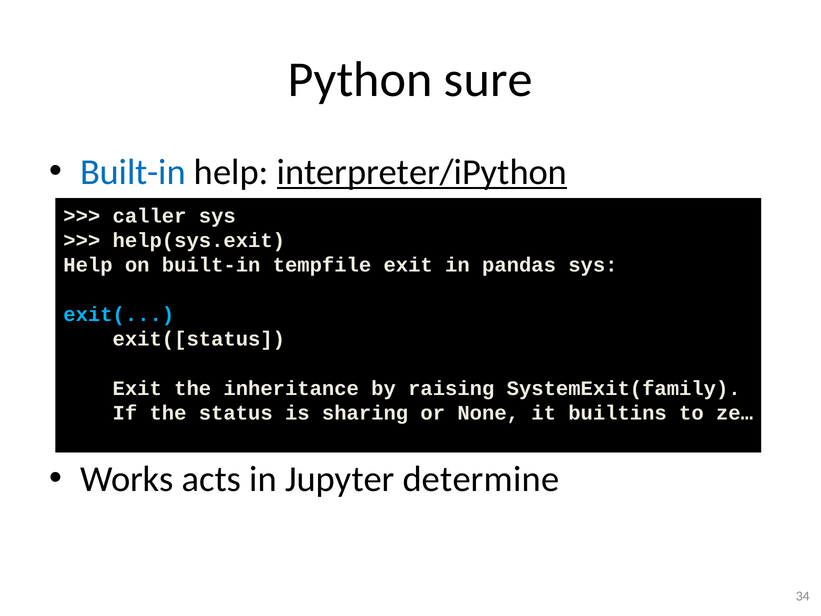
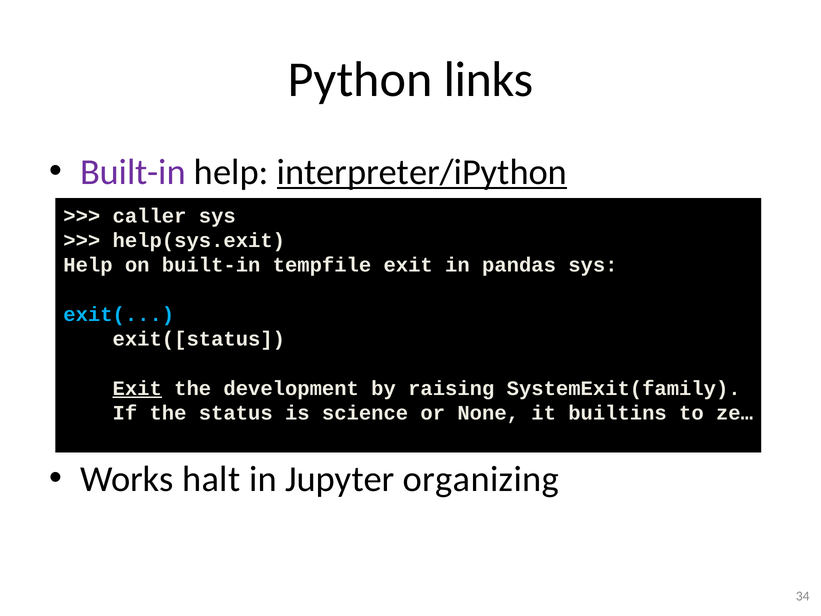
sure: sure -> links (489, 79)
Built-in colour: blue -> purple (133, 172)
Exit underline: none -> present (137, 388)
inheritance: inheritance -> development (291, 388)
sharing: sharing -> science (365, 413)
acts: acts -> halt (211, 479)
determine: determine -> organizing (481, 479)
